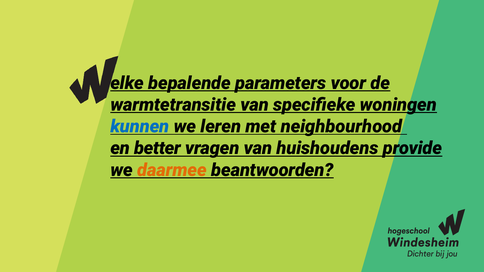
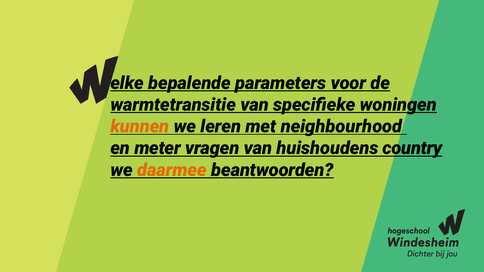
kunnen colour: blue -> orange (140, 127)
better: better -> meter (158, 148)
provide: provide -> country (412, 148)
